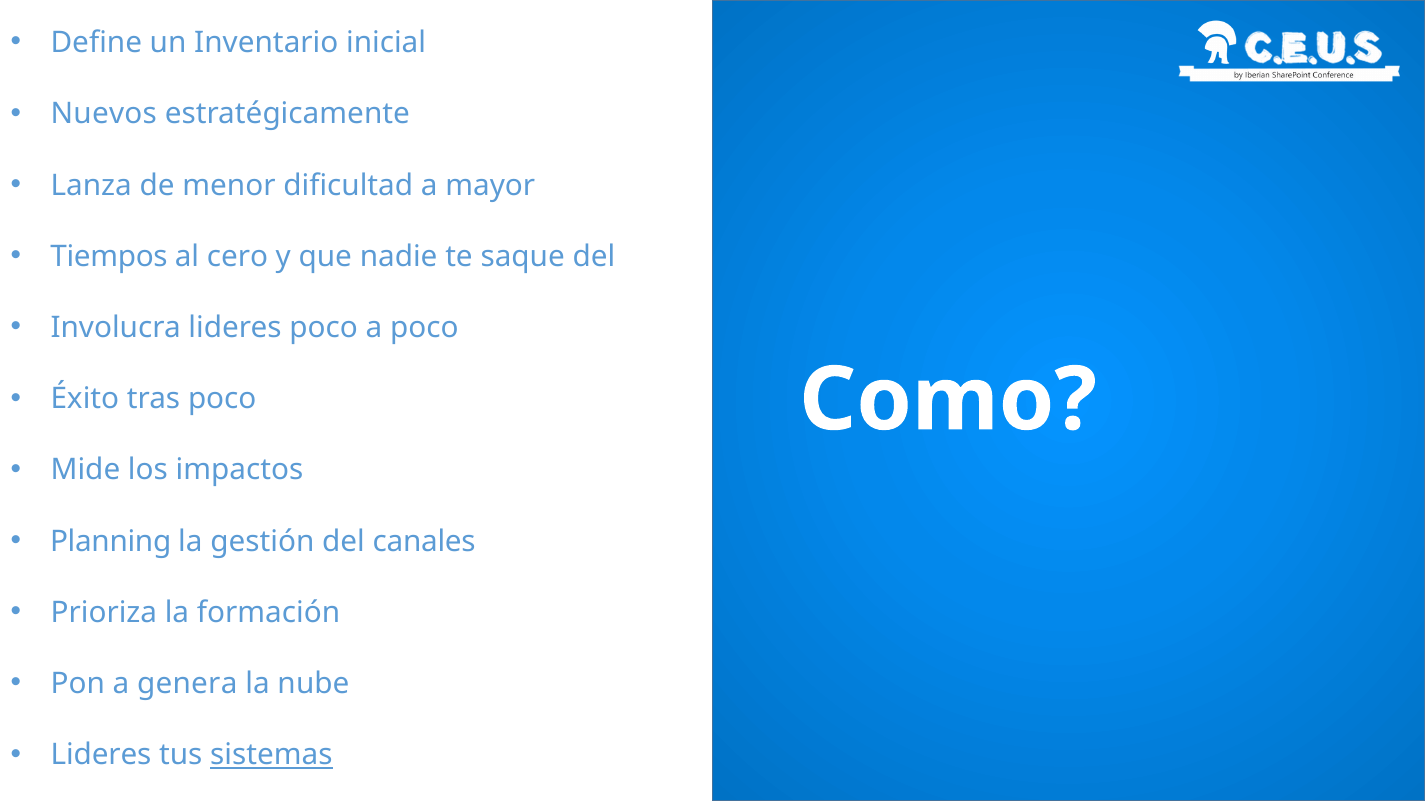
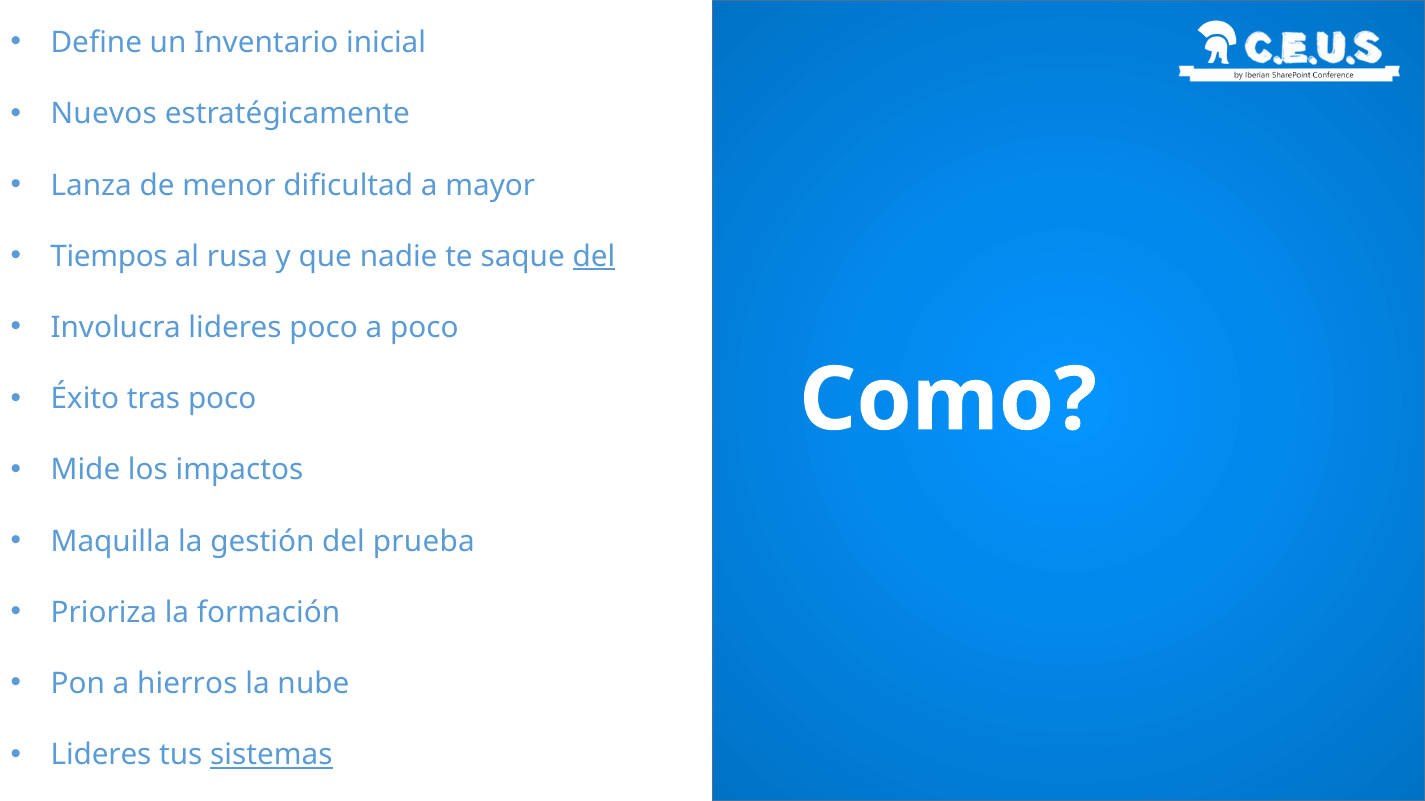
cero: cero -> rusa (238, 257)
del underline: none -> present (594, 257)
Planning: Planning -> Maquilla (111, 542)
canales: canales -> prueba (424, 542)
genera: genera -> hierros (187, 684)
